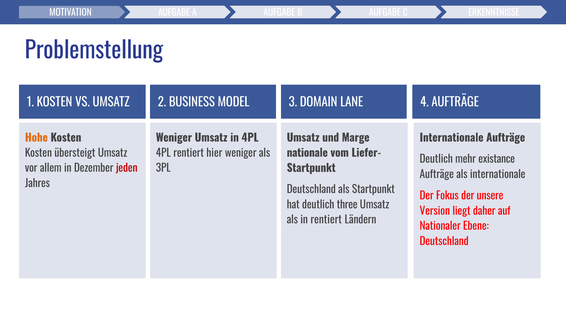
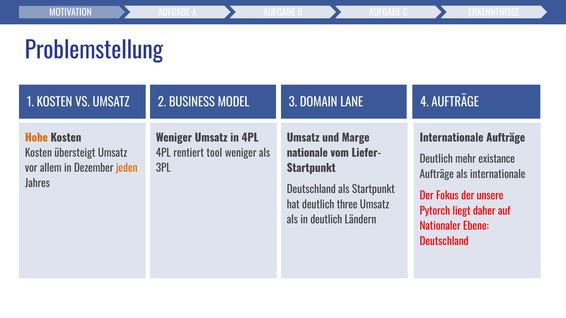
hier: hier -> tool (214, 153)
jeden colour: red -> orange (127, 168)
Version: Version -> Pytorch (435, 211)
in rentiert: rentiert -> deutlich (326, 220)
